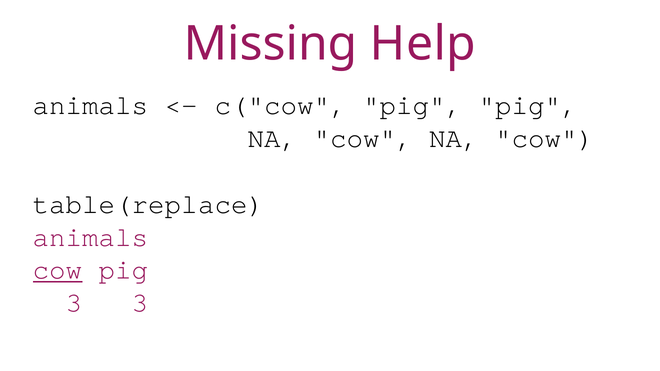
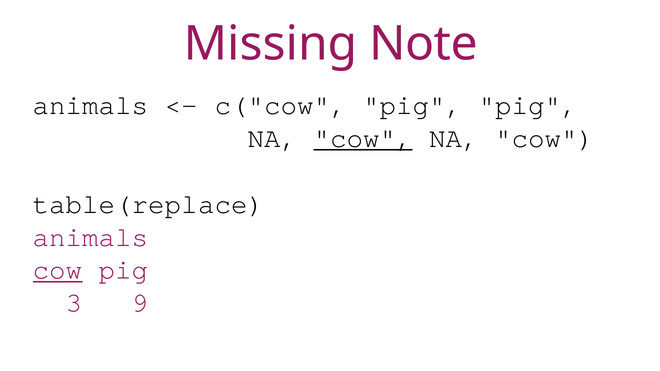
Help: Help -> Note (423, 44)
cow underline: none -> present (363, 138)
3 3: 3 -> 9 (140, 303)
